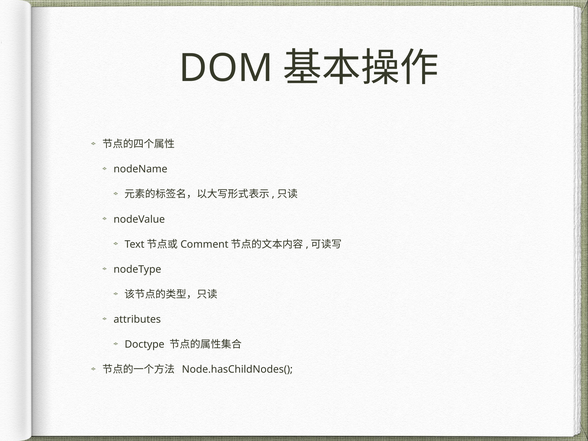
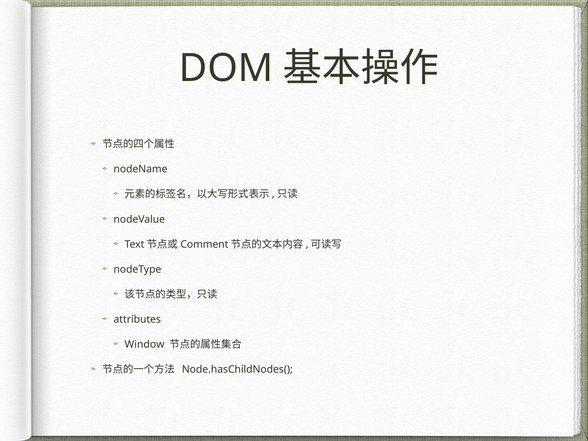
Doctype: Doctype -> Window (145, 344)
